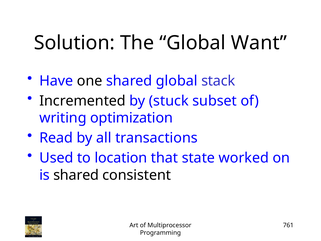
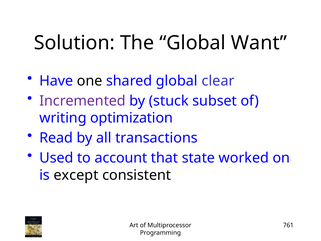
stack: stack -> clear (218, 81)
Incremented colour: black -> purple (83, 101)
location: location -> account (121, 158)
is shared: shared -> except (76, 175)
